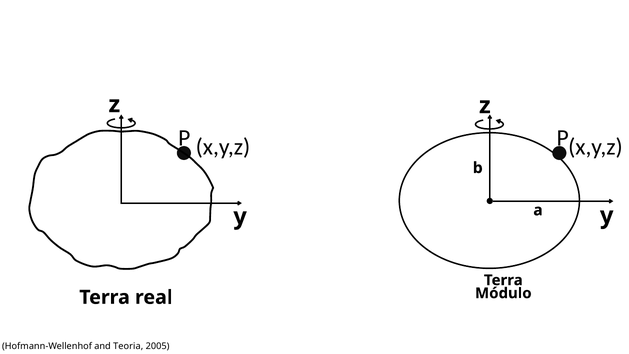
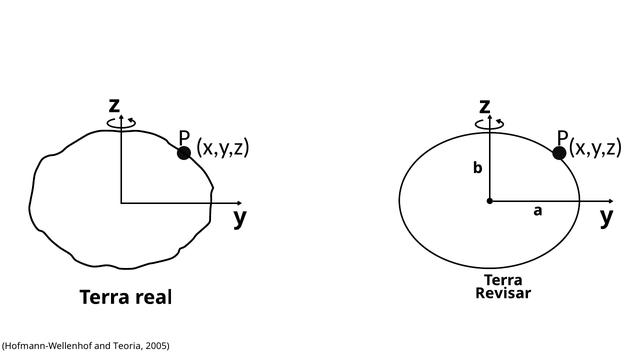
Módulo: Módulo -> Revisar (503, 293)
